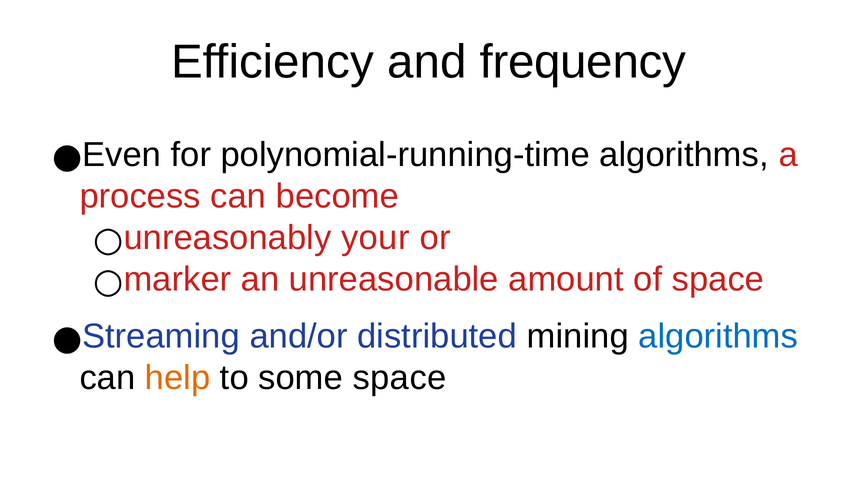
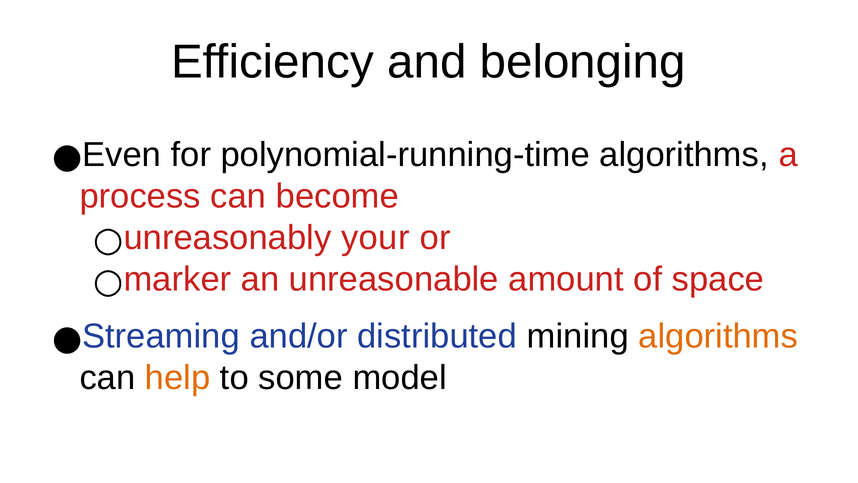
frequency: frequency -> belonging (583, 62)
algorithms colour: blue -> orange (718, 336)
some space: space -> model (400, 378)
